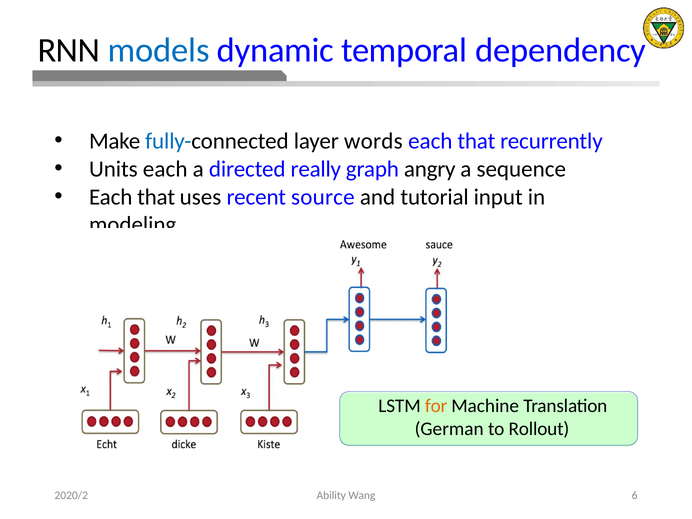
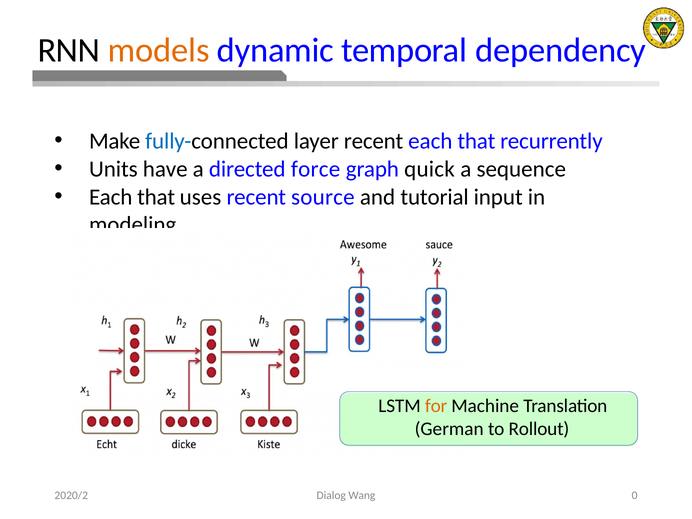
models colour: blue -> orange (159, 50)
layer words: words -> recent (374, 141)
Units each: each -> have (165, 169)
really: really -> force (316, 169)
angry: angry -> quick (429, 169)
Ability: Ability -> Dialog (331, 496)
6: 6 -> 0 (635, 496)
